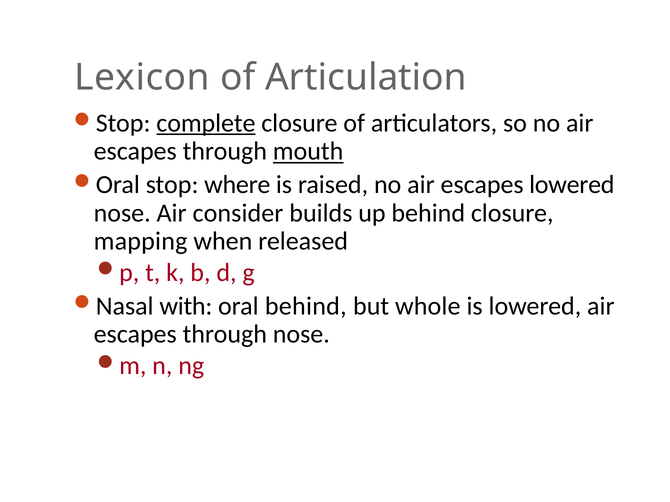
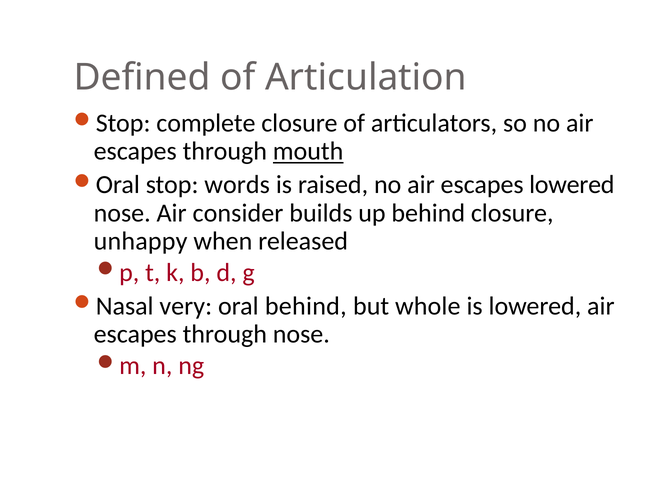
Lexicon: Lexicon -> Defined (142, 77)
complete underline: present -> none (206, 123)
where: where -> words (237, 185)
mapping: mapping -> unhappy (141, 241)
with: with -> very (186, 306)
